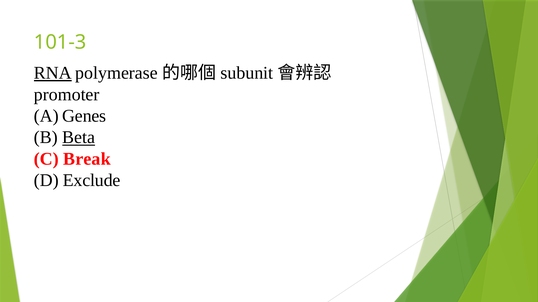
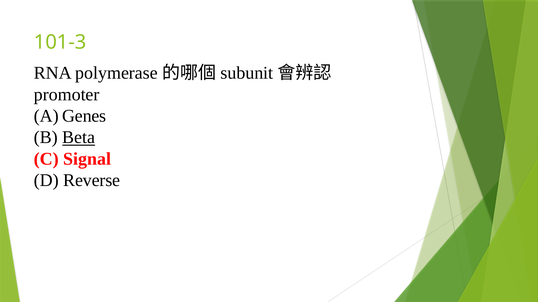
RNA underline: present -> none (53, 73)
Break: Break -> Signal (87, 159)
Exclude: Exclude -> Reverse (92, 181)
